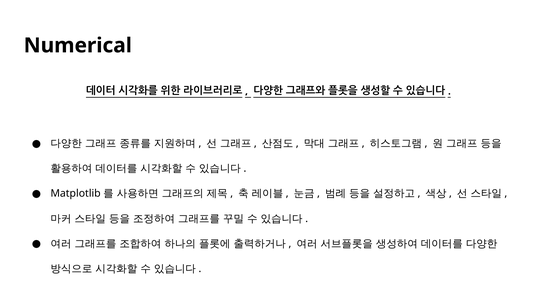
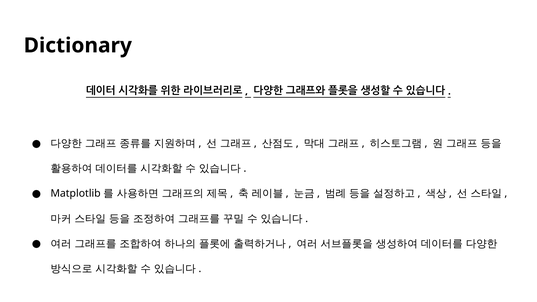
Numerical: Numerical -> Dictionary (78, 45)
